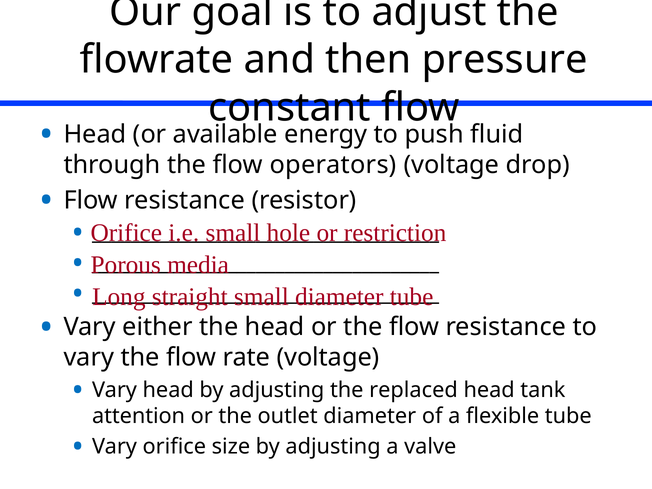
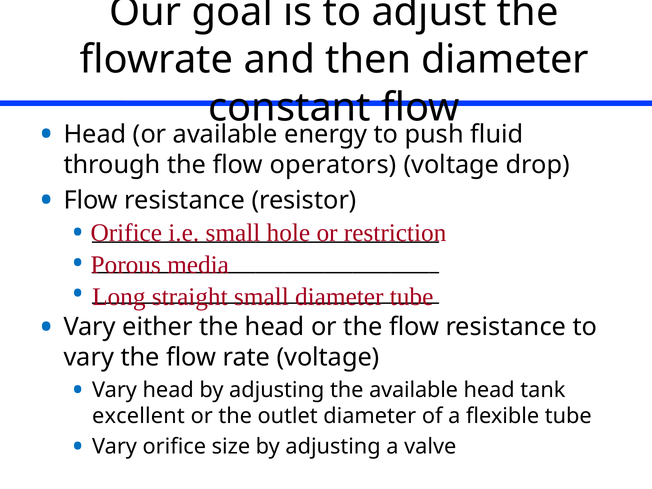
then pressure: pressure -> diameter (505, 60)
the replaced: replaced -> available (414, 390)
attention: attention -> excellent (138, 416)
